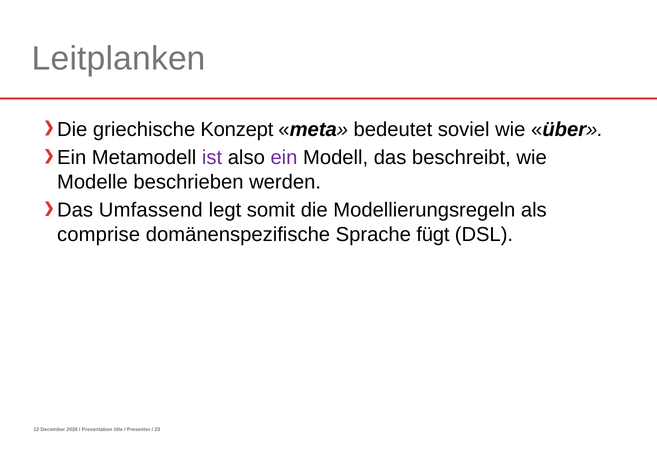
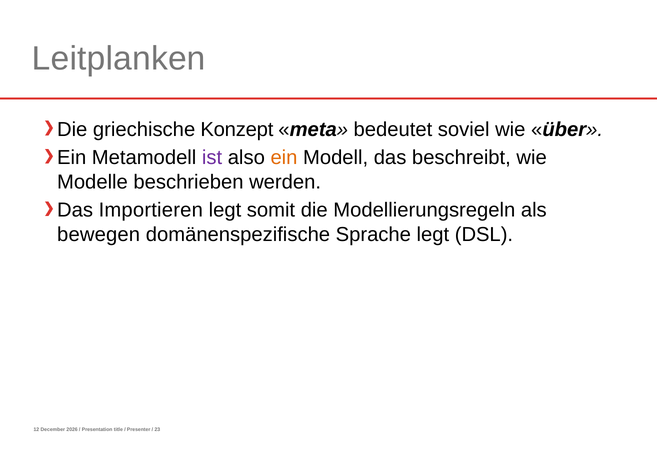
ein colour: purple -> orange (284, 158)
Umfassend: Umfassend -> Importieren (151, 210)
comprise: comprise -> bewegen (99, 234)
Sprache fügt: fügt -> legt (433, 234)
